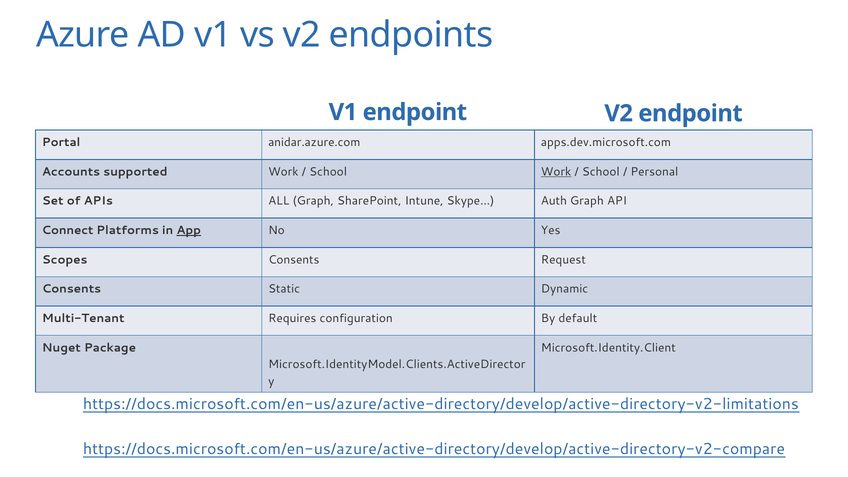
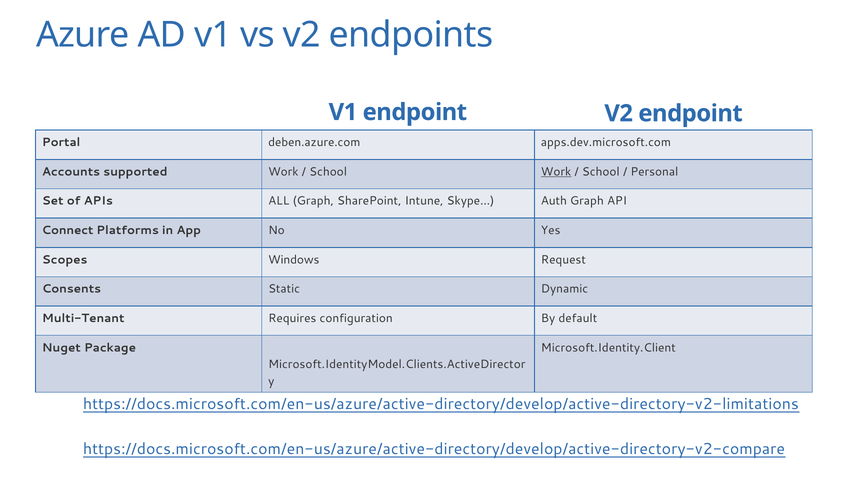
anidar.azure.com: anidar.azure.com -> deben.azure.com (314, 142)
App underline: present -> none (189, 230)
Scopes Consents: Consents -> Windows (294, 260)
